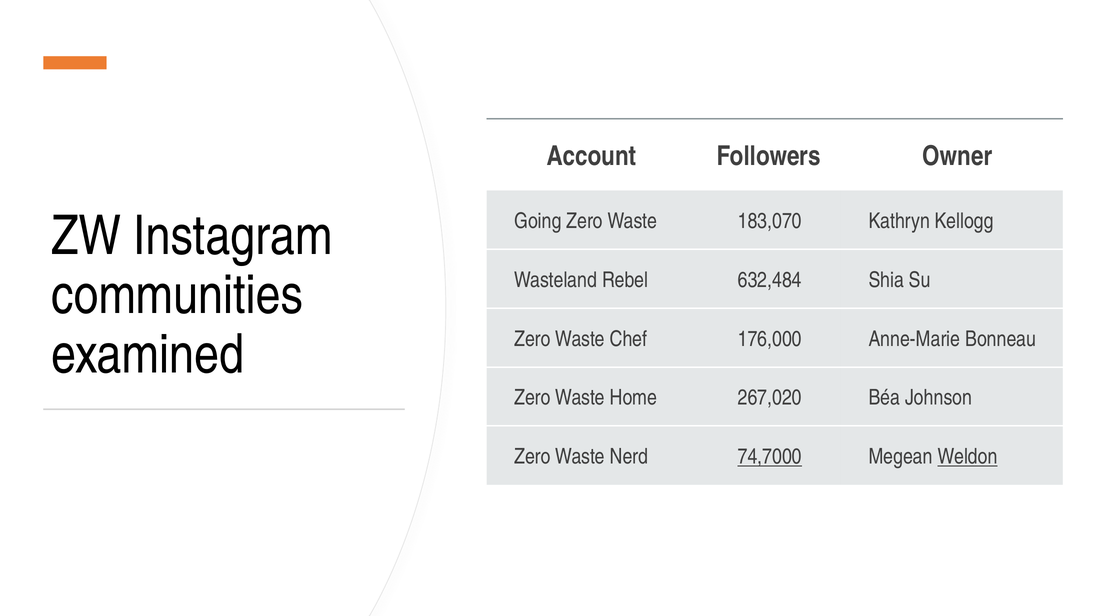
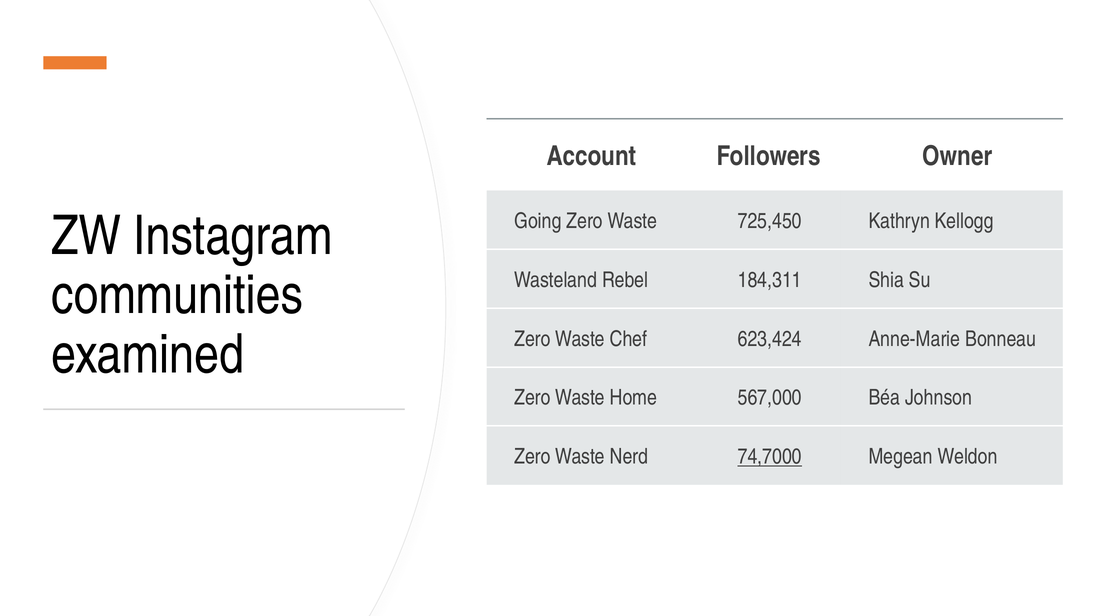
183,070: 183,070 -> 725,450 (770, 221)
632,484: 632,484 -> 184,311 (770, 280)
176,000: 176,000 -> 623,424 (770, 339)
267,020: 267,020 -> 567,000 (770, 398)
Weldon underline: present -> none (968, 457)
